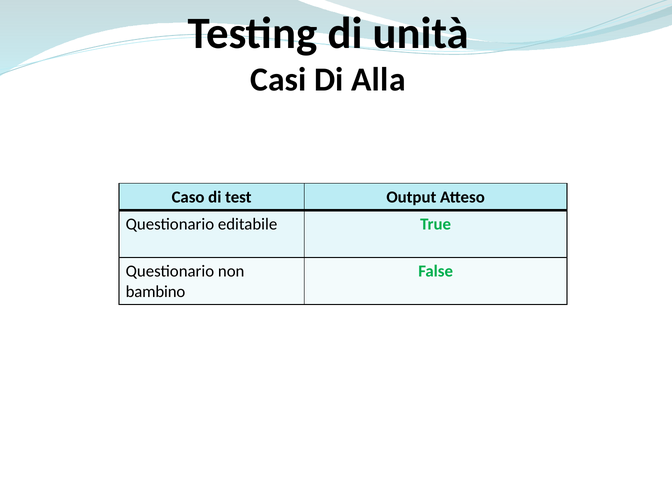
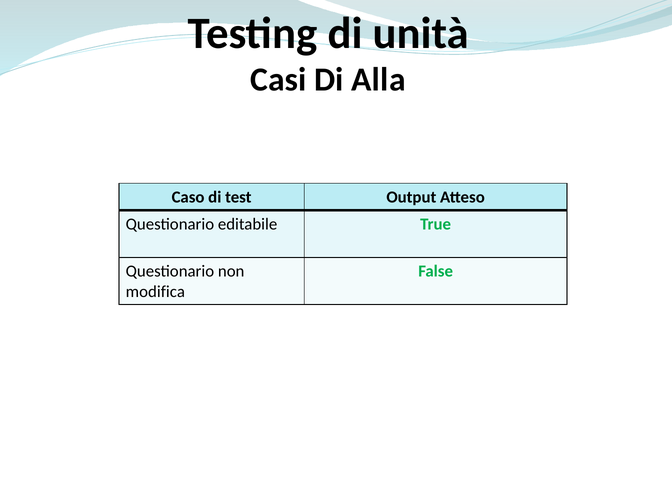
bambino: bambino -> modifica (155, 292)
